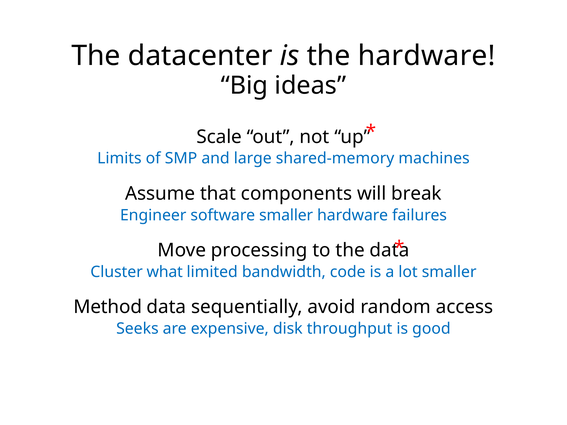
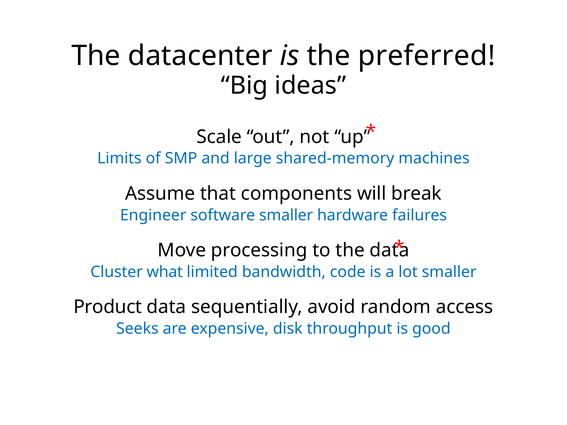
the hardware: hardware -> preferred (427, 56)
Method: Method -> Product (108, 307)
